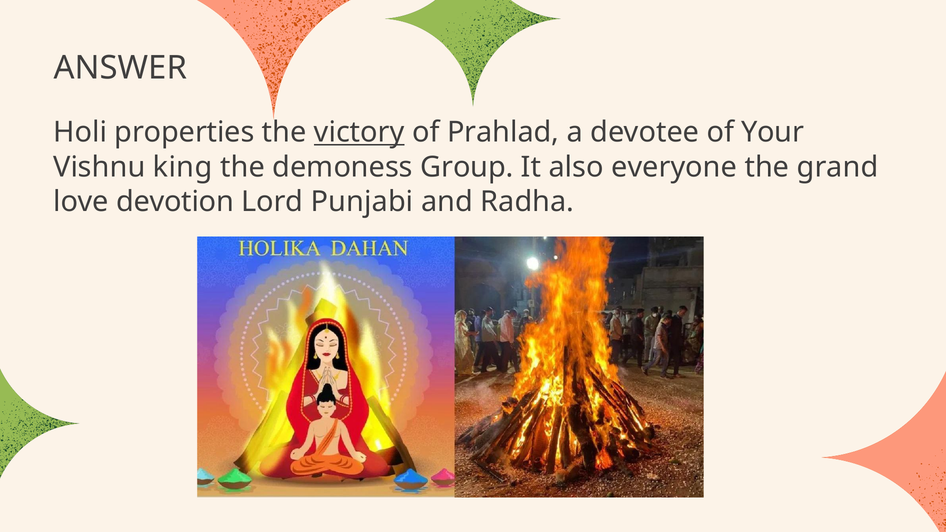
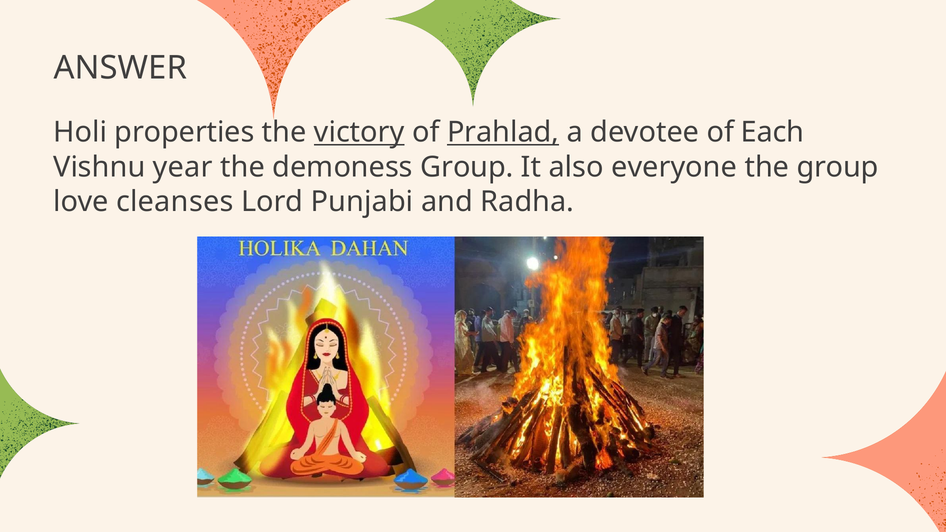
Prahlad underline: none -> present (503, 132)
Your: Your -> Each (773, 132)
king: king -> year (183, 167)
the grand: grand -> group (838, 167)
devotion: devotion -> cleanses (175, 202)
